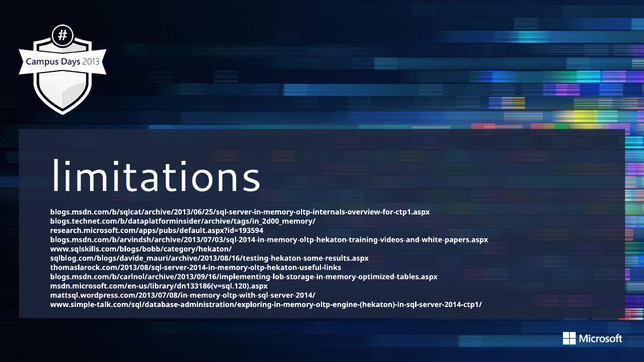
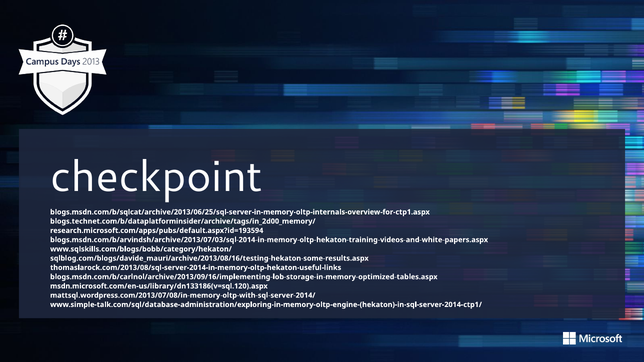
limitations: limitations -> checkpoint (157, 177)
